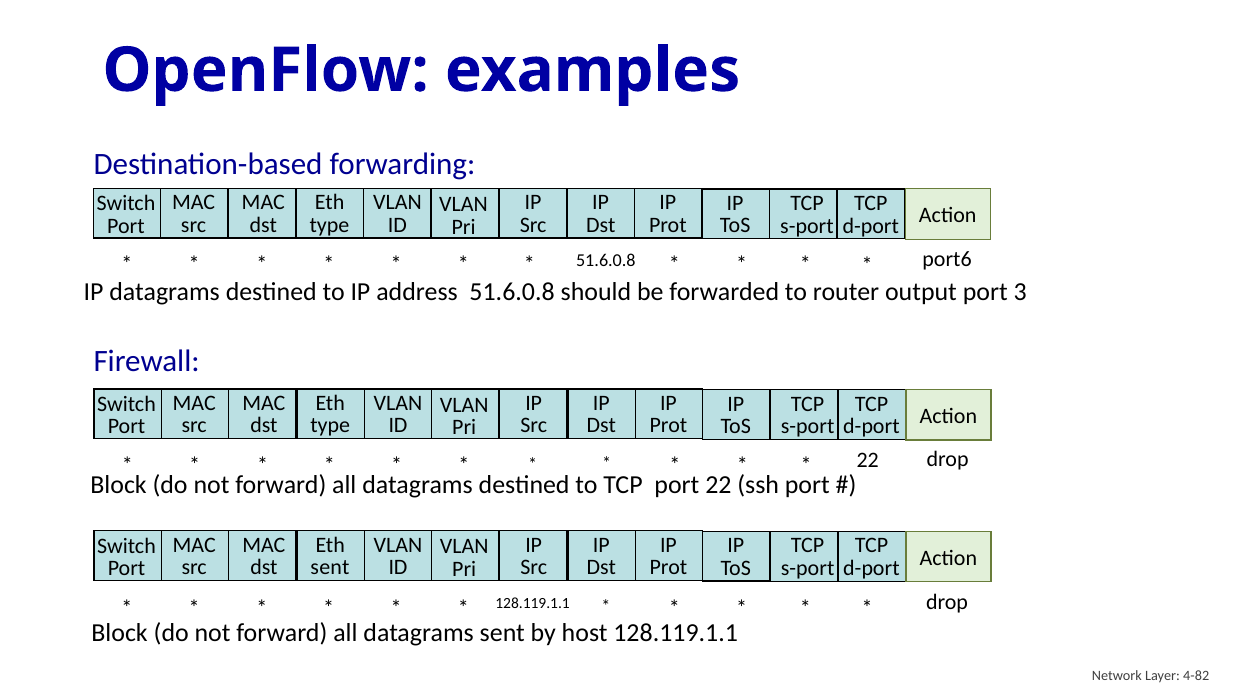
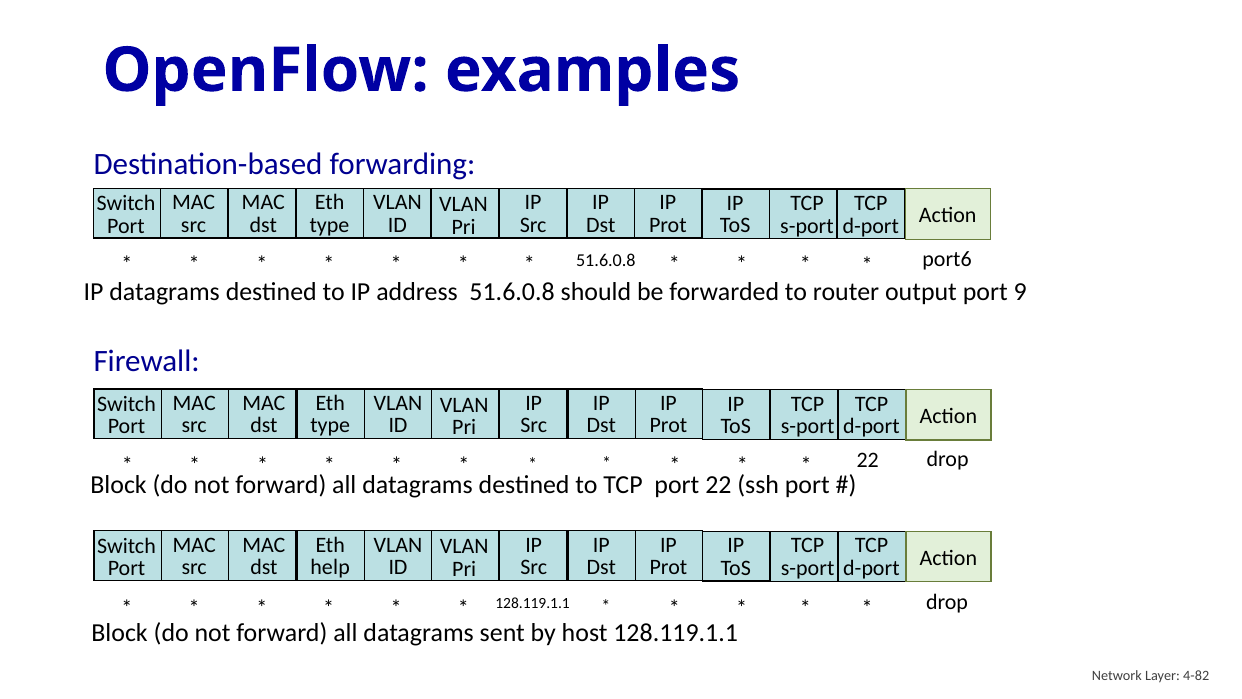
3: 3 -> 9 (1020, 292)
sent: sent -> help (330, 567)
